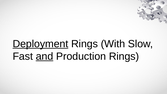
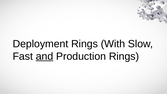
Deployment underline: present -> none (40, 44)
